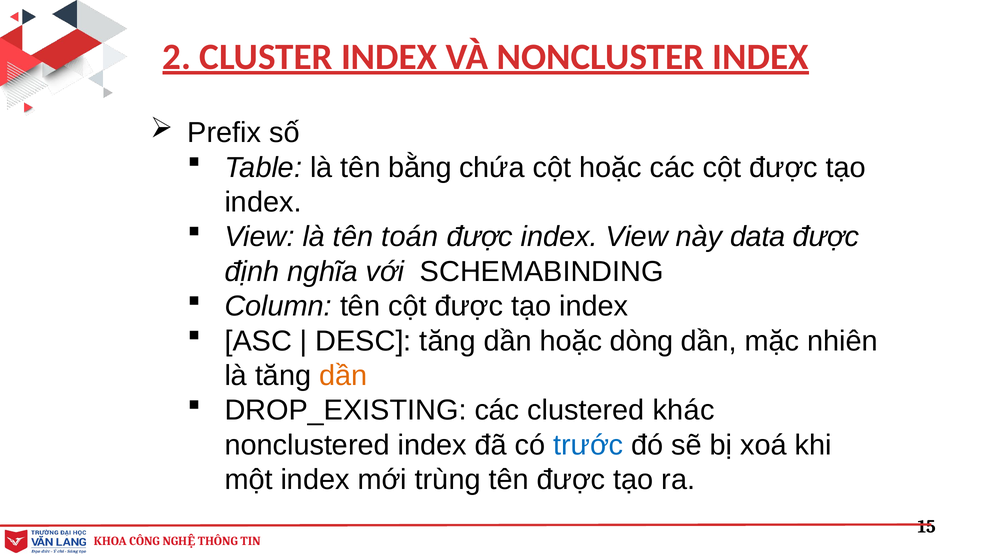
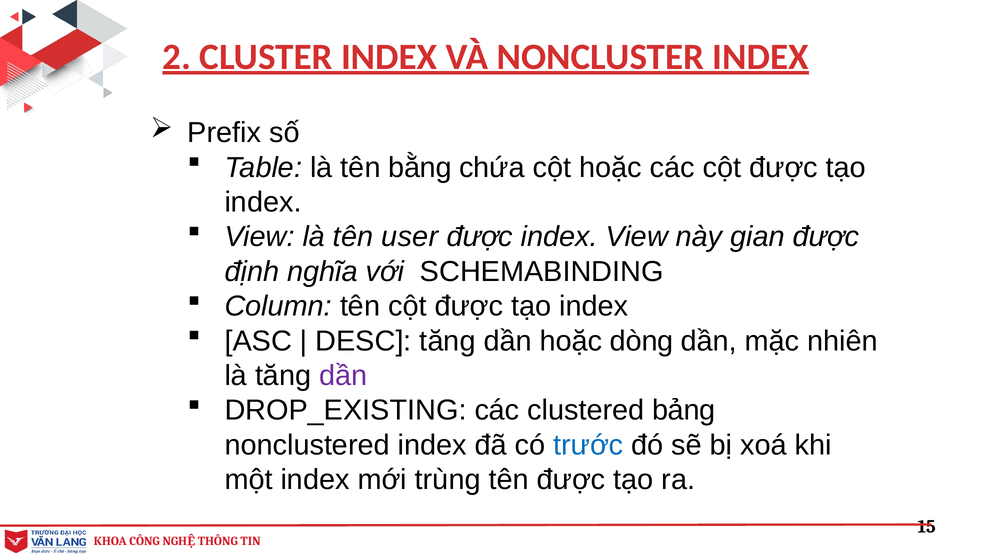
toán: toán -> user (410, 237)
data: data -> gian (758, 237)
dần colour: orange -> purple (343, 376)
khác: khác -> bảng (684, 411)
